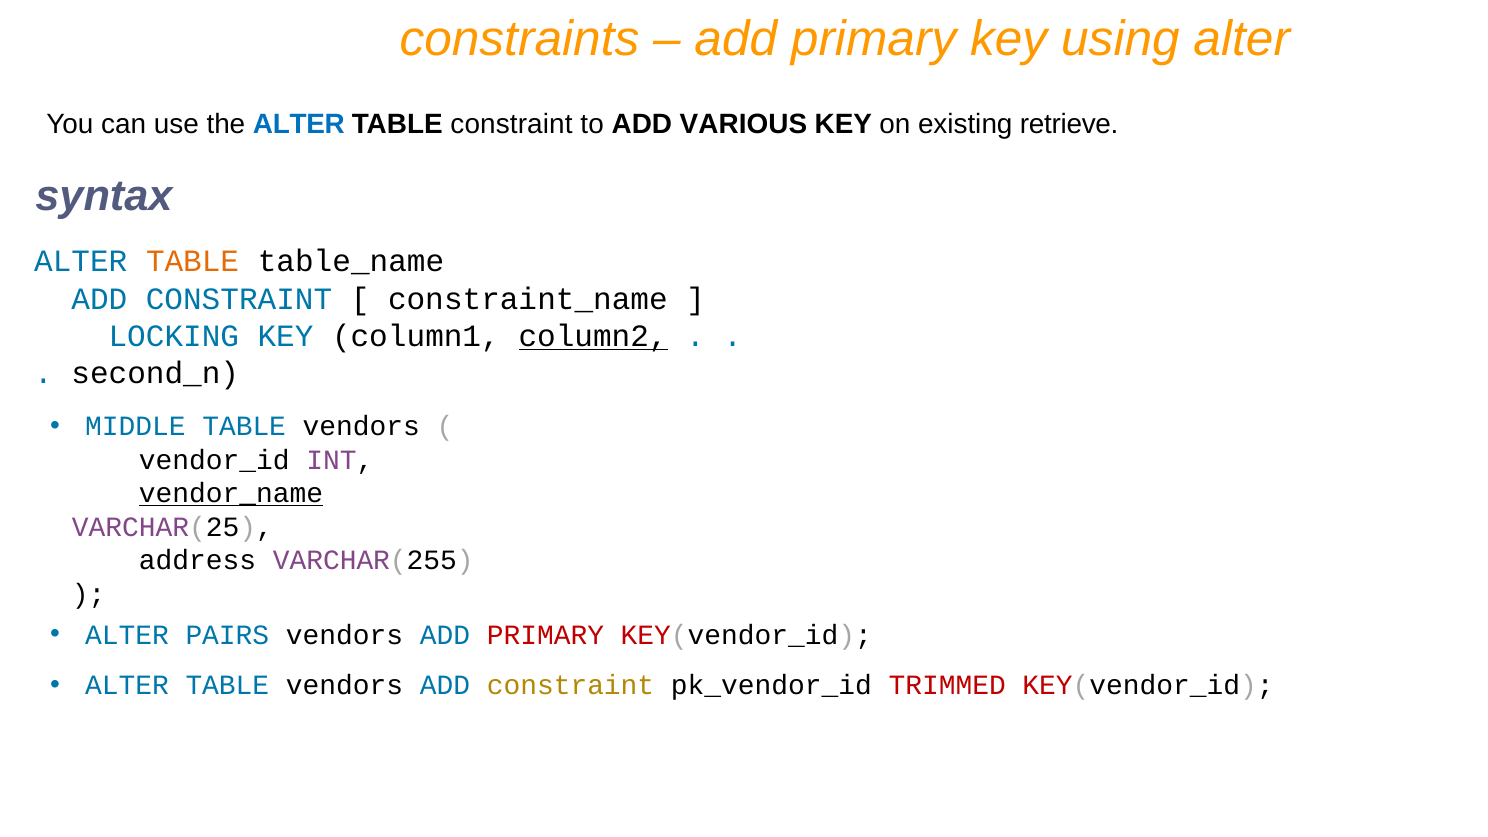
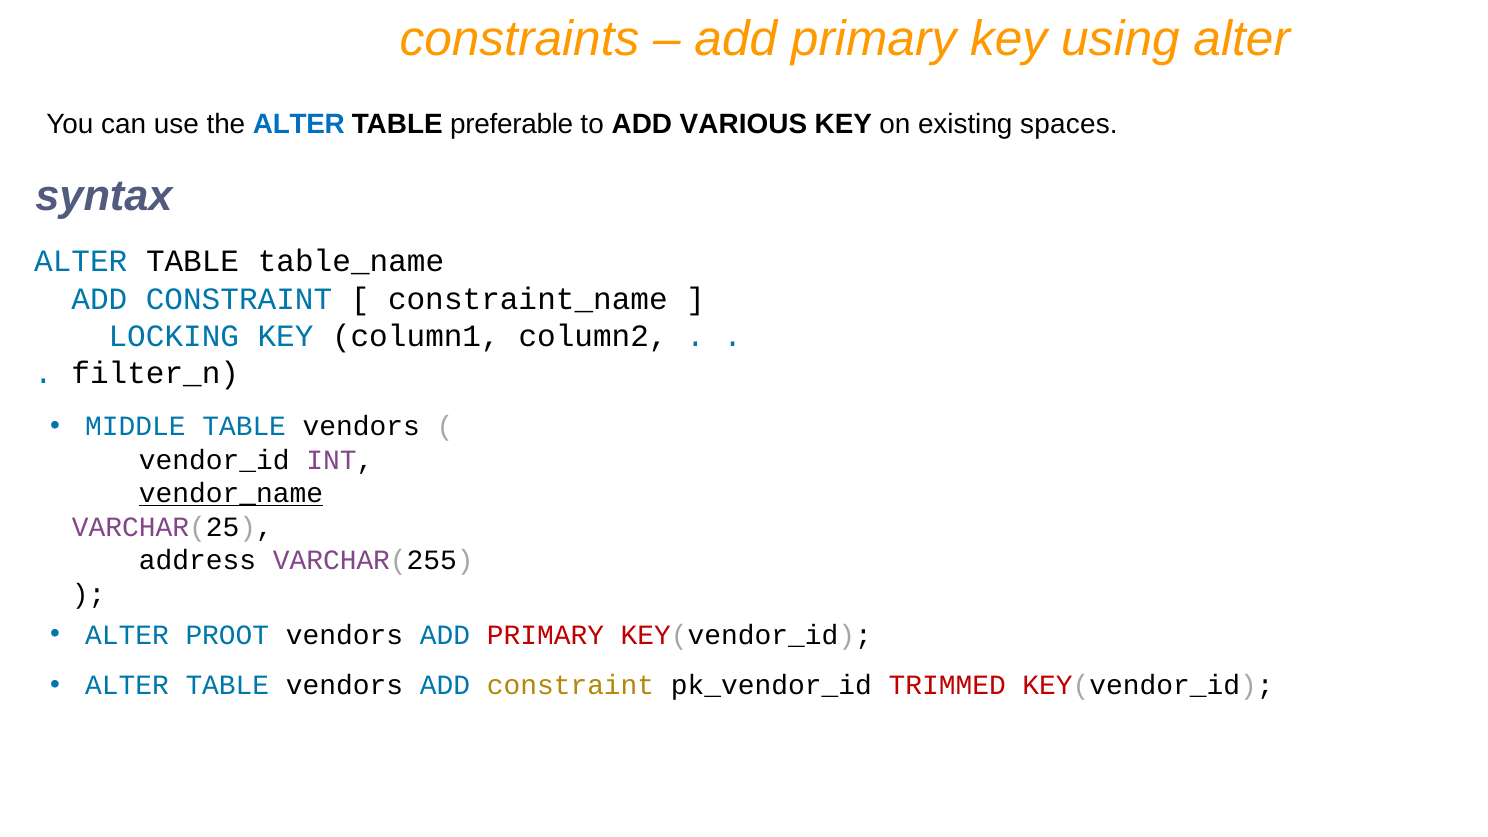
TABLE constraint: constraint -> preferable (512, 124)
retrieve: retrieve -> spaces (1069, 124)
TABLE colour: orange -> black (193, 262)
column2 underline: present -> none (593, 336)
second_n: second_n -> filter_n (155, 373)
PAIRS: PAIRS -> PROOT (227, 635)
